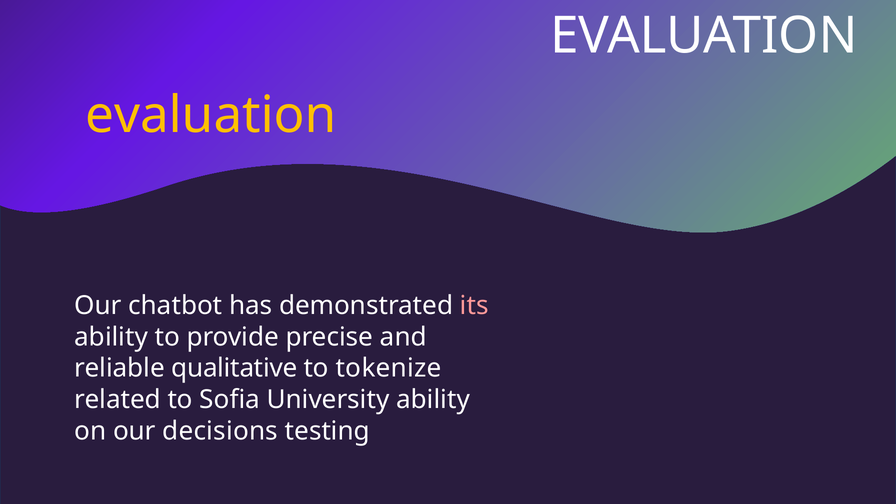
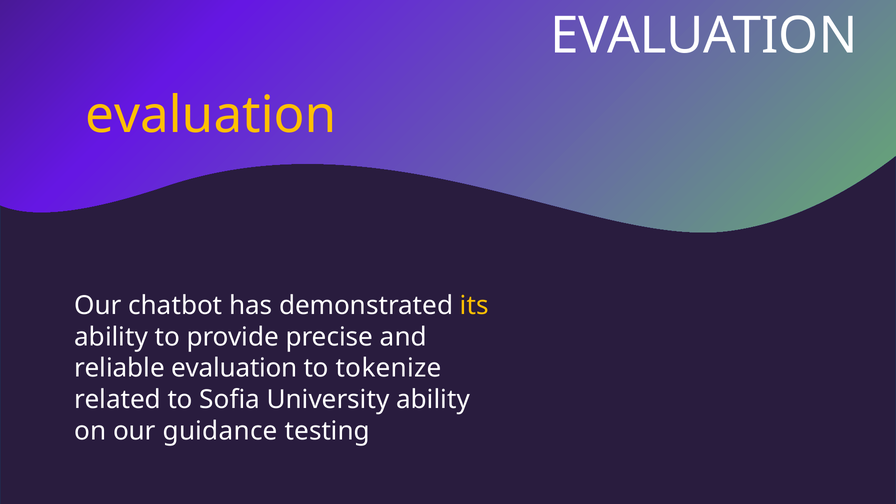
its colour: pink -> yellow (474, 306)
reliable qualitative: qualitative -> evaluation (234, 368)
decisions: decisions -> guidance (220, 431)
